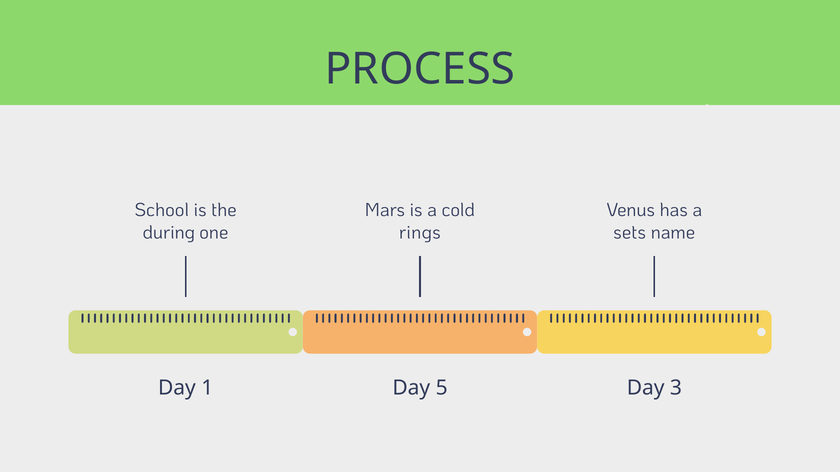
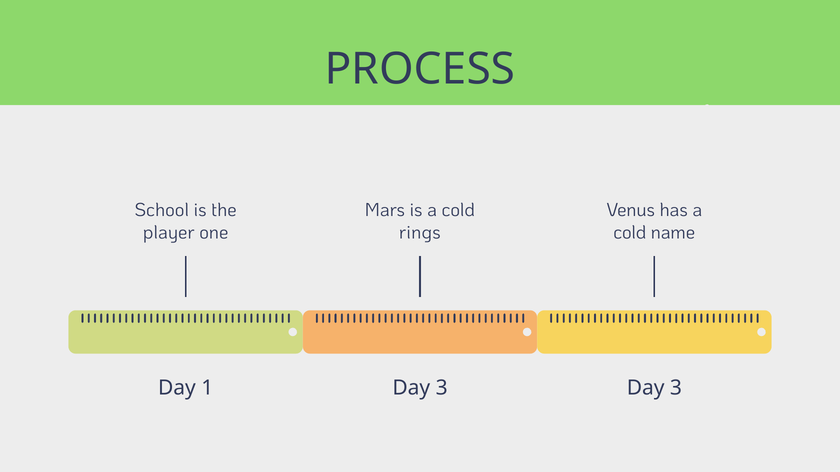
during: during -> player (169, 233)
sets: sets -> cold (630, 233)
5: 5 -> 3 (442, 388)
